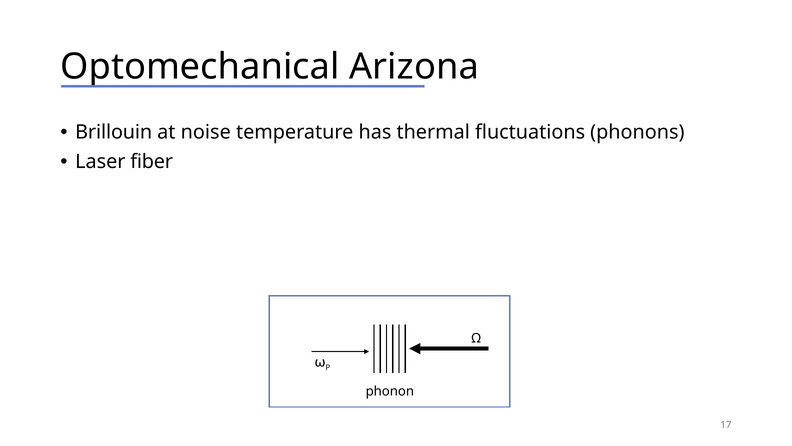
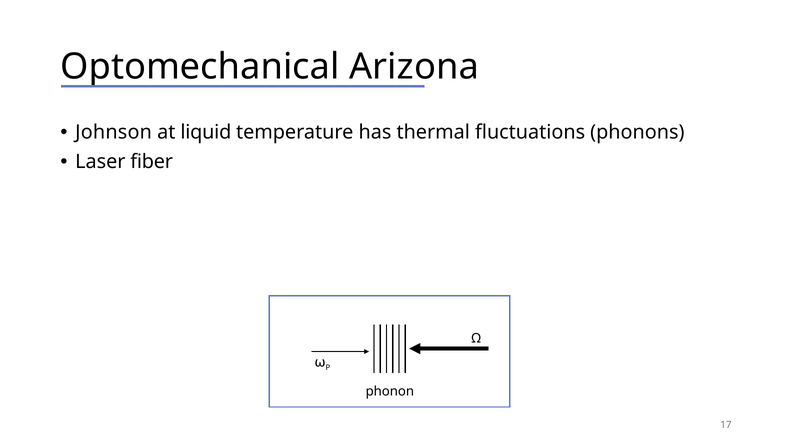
Brillouin: Brillouin -> Johnson (114, 132)
noise: noise -> liquid (206, 132)
